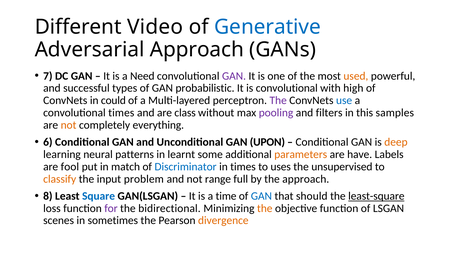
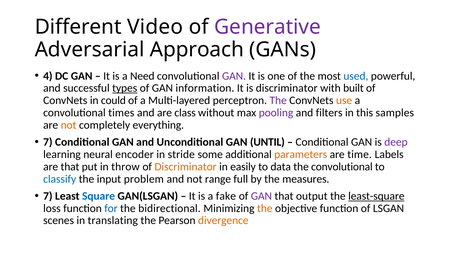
Generative colour: blue -> purple (268, 27)
7: 7 -> 4 (48, 76)
used colour: orange -> blue (356, 76)
types underline: none -> present (125, 88)
probabilistic: probabilistic -> information (205, 88)
is convolutional: convolutional -> discriminator (287, 88)
high: high -> built (353, 88)
use colour: blue -> orange (344, 100)
6: 6 -> 7 (48, 142)
UPON: UPON -> UNTIL (267, 142)
deep colour: orange -> purple (396, 142)
patterns: patterns -> encoder (135, 154)
learnt: learnt -> stride (181, 154)
have: have -> time (360, 154)
are fool: fool -> that (70, 167)
match: match -> throw (125, 167)
Discriminator colour: blue -> orange (186, 167)
in times: times -> easily (243, 167)
uses: uses -> data (281, 167)
the unsupervised: unsupervised -> convolutional (342, 167)
classify colour: orange -> blue (60, 179)
the approach: approach -> measures (306, 179)
8: 8 -> 7 (48, 196)
time: time -> fake (226, 196)
GAN colour: blue -> purple (261, 196)
should: should -> output (312, 196)
for colour: purple -> blue (111, 208)
sometimes: sometimes -> translating (113, 220)
